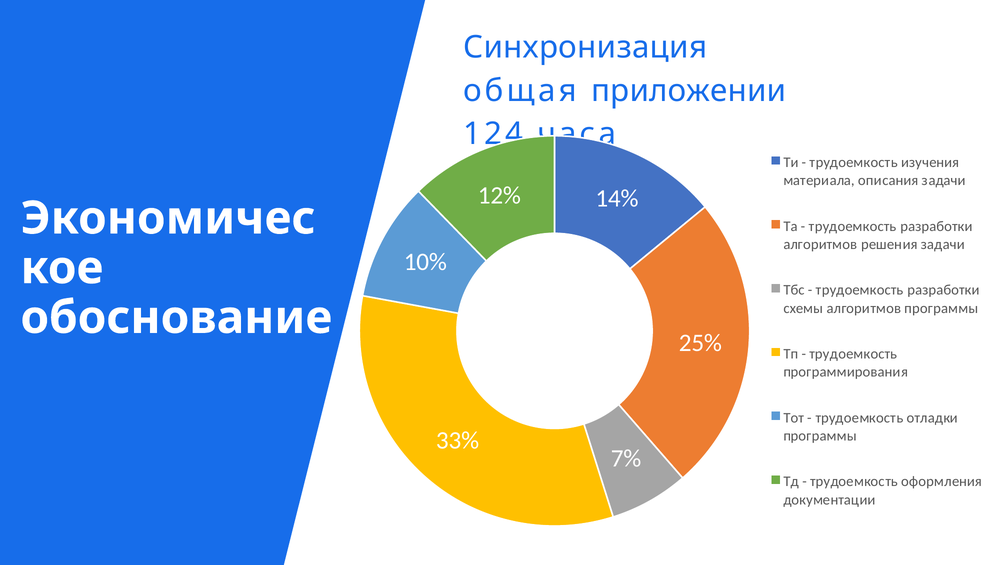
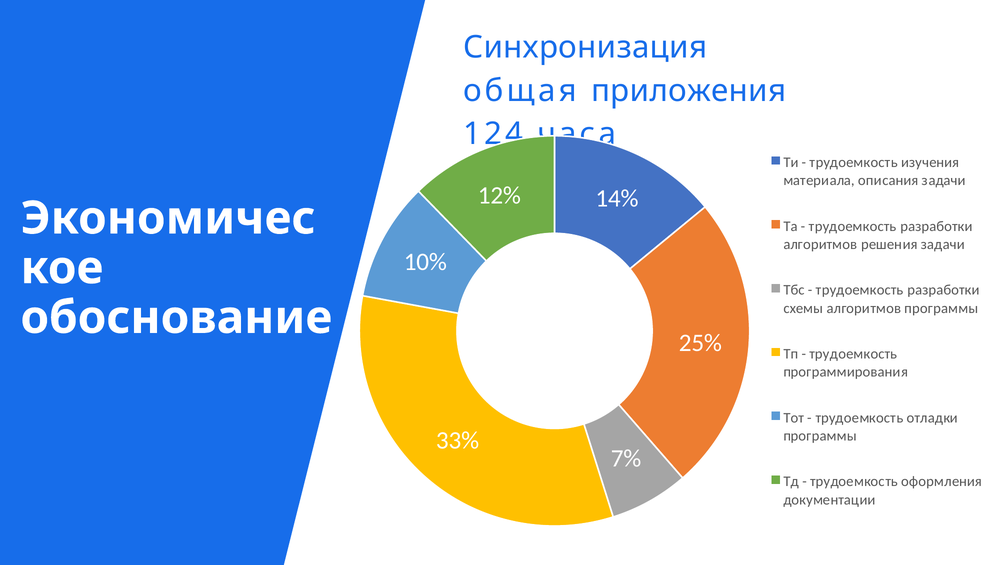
приложении: приложении -> приложения (689, 91)
